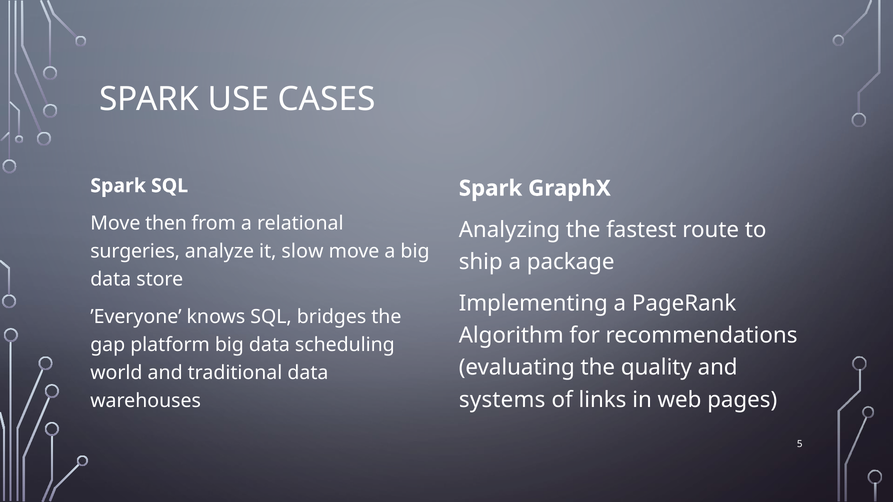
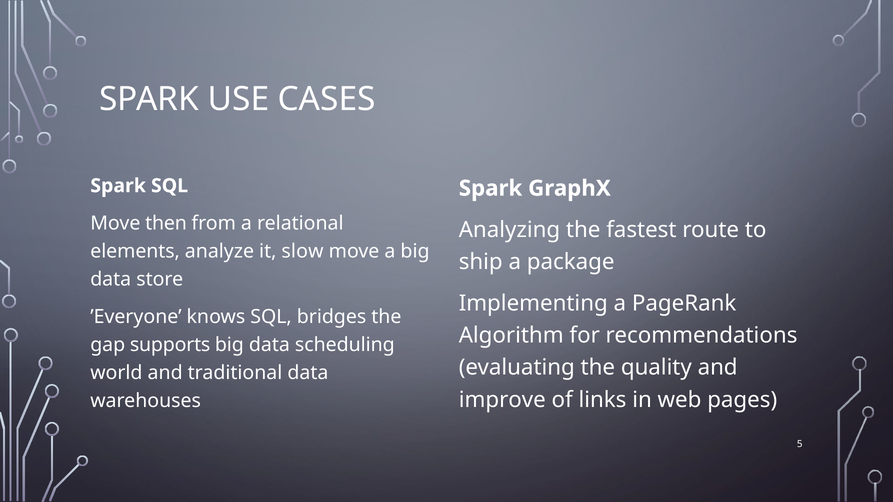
surgeries: surgeries -> elements (135, 251)
platform: platform -> supports (170, 345)
systems: systems -> improve (502, 400)
